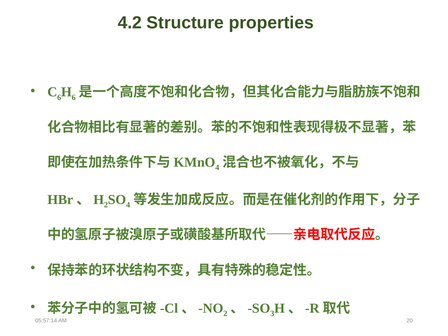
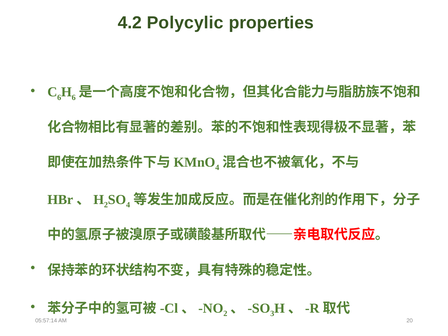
Structure: Structure -> Polycylic (185, 23)
